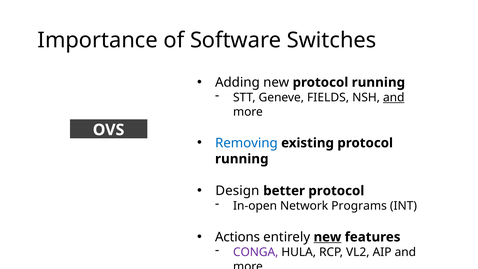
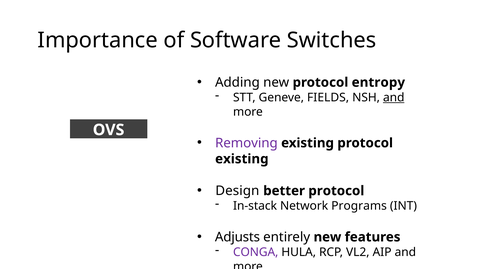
new protocol running: running -> entropy (378, 82)
Removing colour: blue -> purple (246, 143)
running: running -> existing (242, 159)
In-open: In-open -> In-stack (255, 206)
Actions: Actions -> Adjusts (237, 237)
new underline: present -> none (327, 237)
